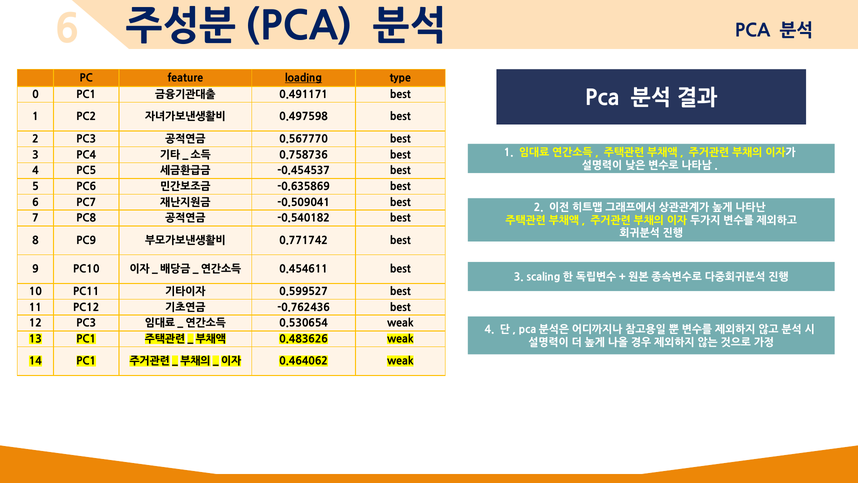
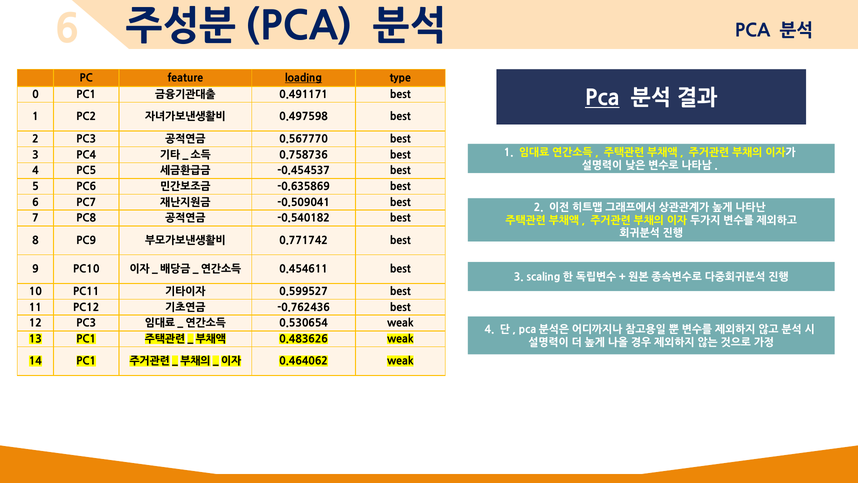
Pca underline: none -> present (602, 98)
